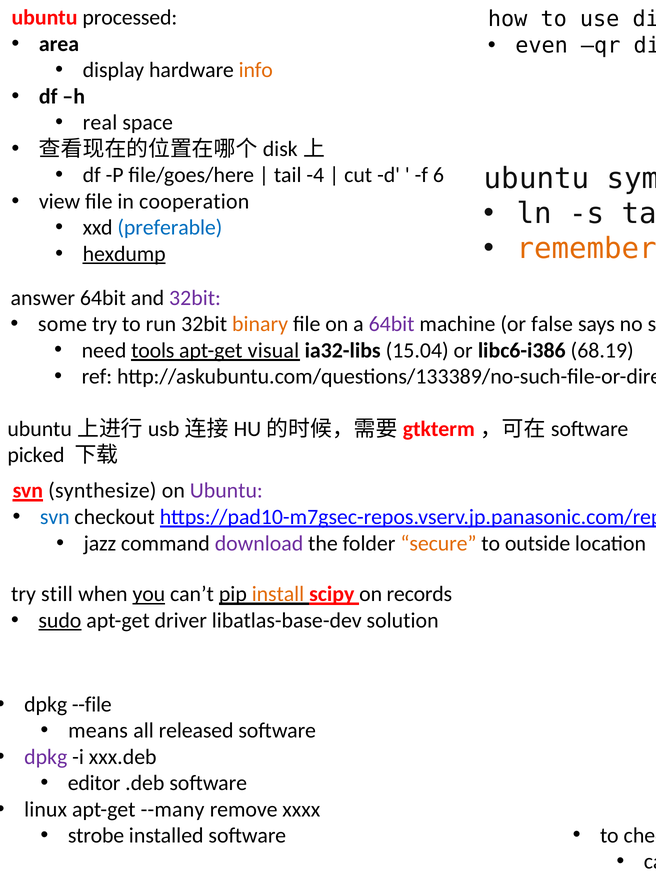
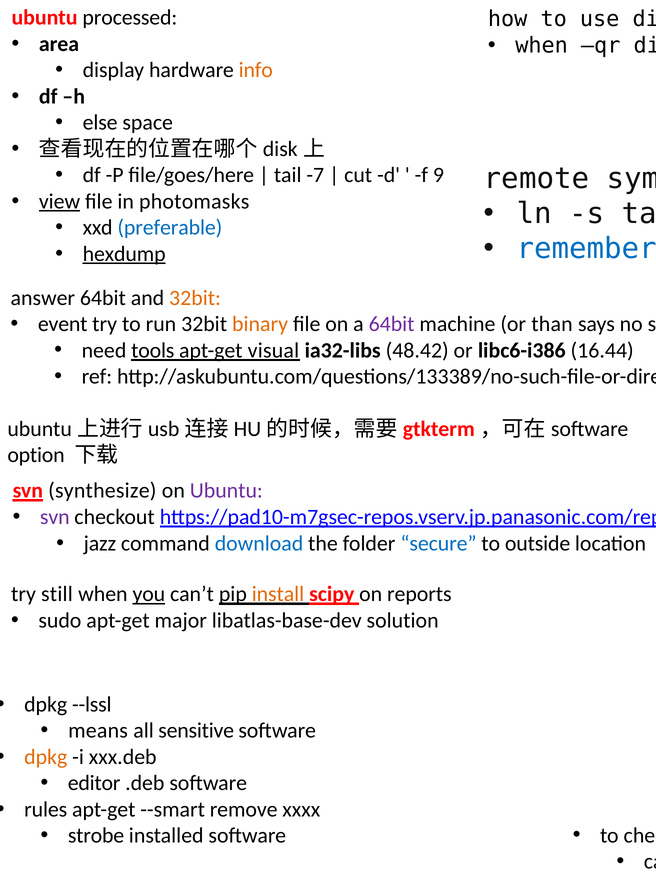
even: even -> when (542, 45)
real: real -> else (100, 123)
-4: -4 -> -7 (315, 175)
6: 6 -> 9 (438, 175)
ubuntu: ubuntu -> remote (537, 179)
view underline: none -> present (60, 201)
cooperation: cooperation -> photomasks (194, 201)
remember colour: orange -> blue (587, 249)
32bit colour: purple -> orange (195, 298)
some: some -> event (63, 324)
false: false -> than (552, 324)
15.04: 15.04 -> 48.42 (417, 350)
68.19: 68.19 -> 16.44 (602, 350)
picked: picked -> option (36, 455)
svn colour: blue -> purple (55, 517)
download colour: purple -> blue (259, 543)
secure colour: orange -> blue (439, 543)
records: records -> reports (419, 594)
sudo underline: present -> none (60, 620)
driver: driver -> major (181, 620)
--file: --file -> --lssl (92, 704)
released: released -> sensitive (196, 730)
dpkg colour: purple -> orange (46, 757)
linux: linux -> rules (46, 809)
--many: --many -> --smart (173, 809)
